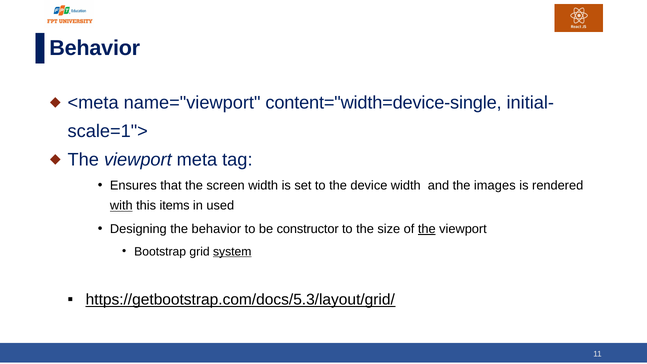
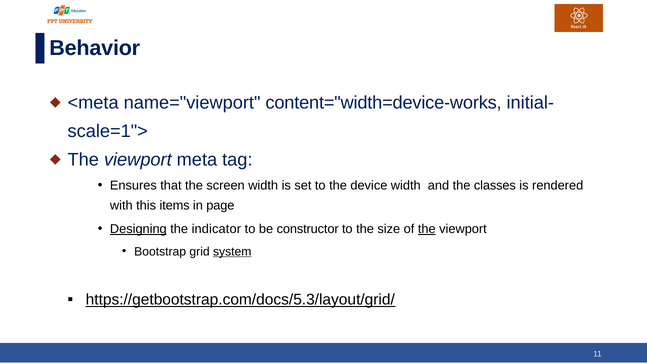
content="width=device-single: content="width=device-single -> content="width=device-works (384, 103)
images: images -> classes (495, 186)
with underline: present -> none (121, 206)
used: used -> page (220, 206)
Designing underline: none -> present (138, 229)
the behavior: behavior -> indicator (216, 229)
